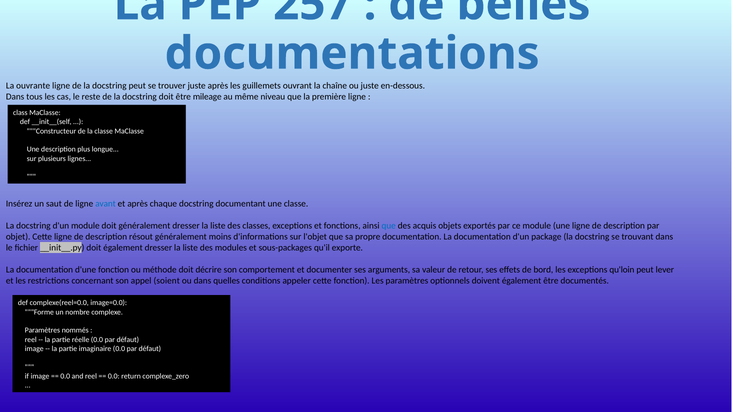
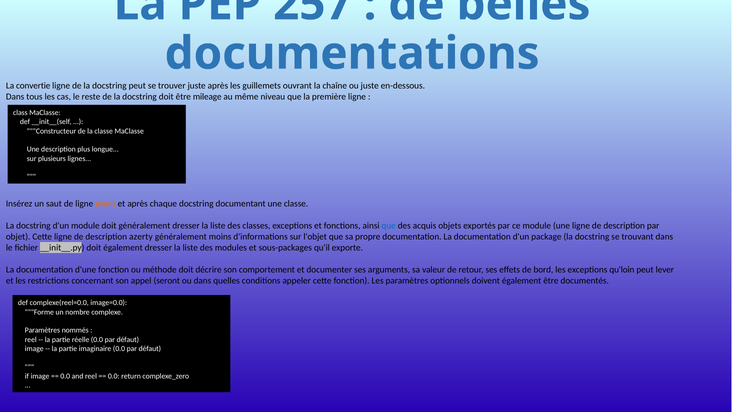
ouvrante: ouvrante -> convertie (33, 86)
avant colour: blue -> orange (106, 204)
résout: résout -> azerty (141, 237)
soient: soient -> seront (167, 281)
